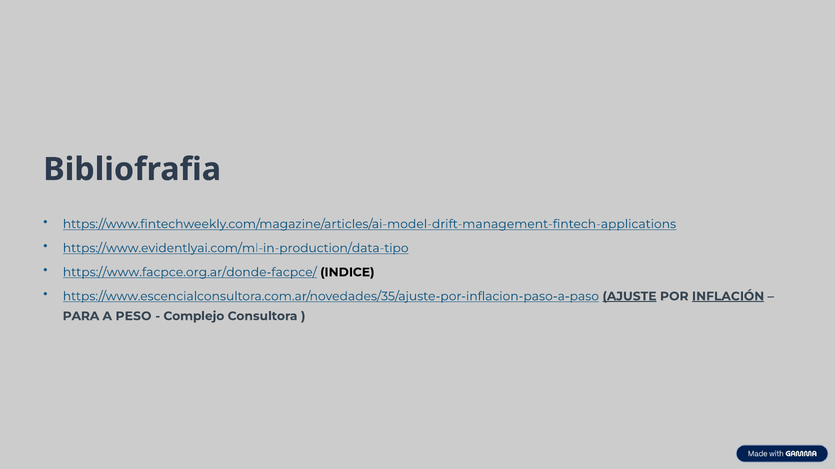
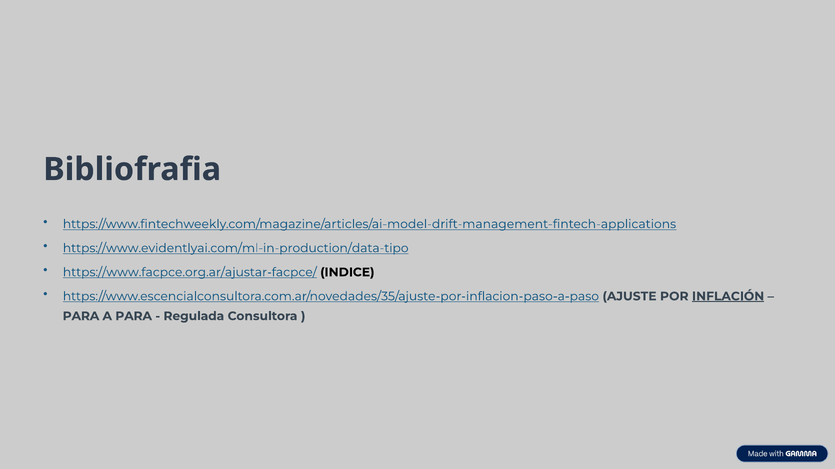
https://www.facpce.org.ar/donde-facpce/: https://www.facpce.org.ar/donde-facpce/ -> https://www.facpce.org.ar/ajustar-facpce/ (190, 273)
AJUSTE underline: present -> none (630, 297)
A PESO: PESO -> PARA (134, 317)
Complejo: Complejo -> Regulada (194, 317)
